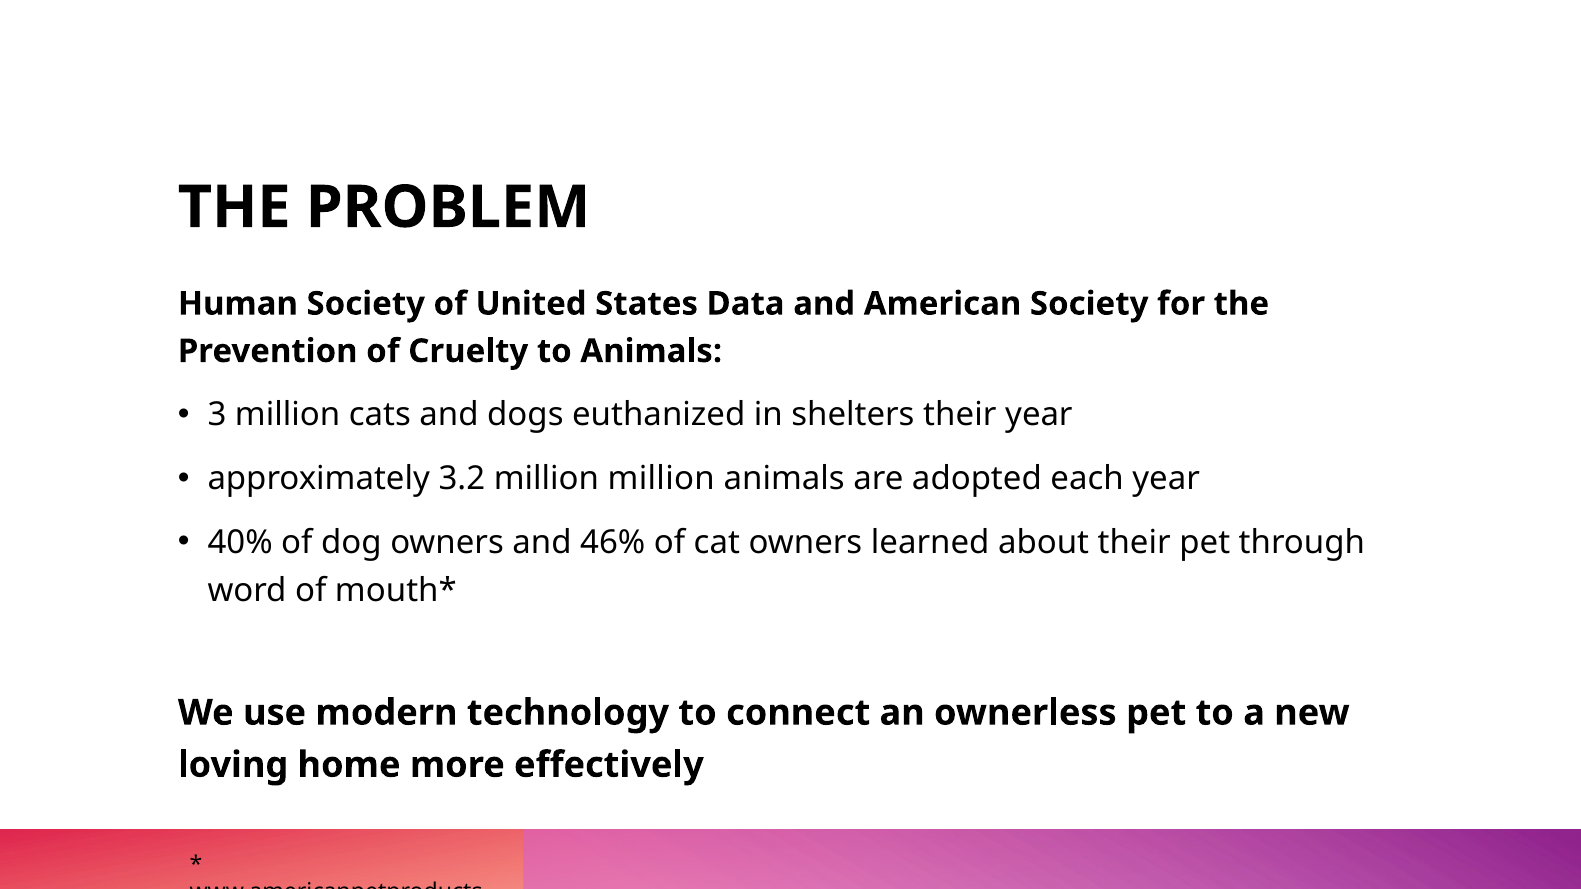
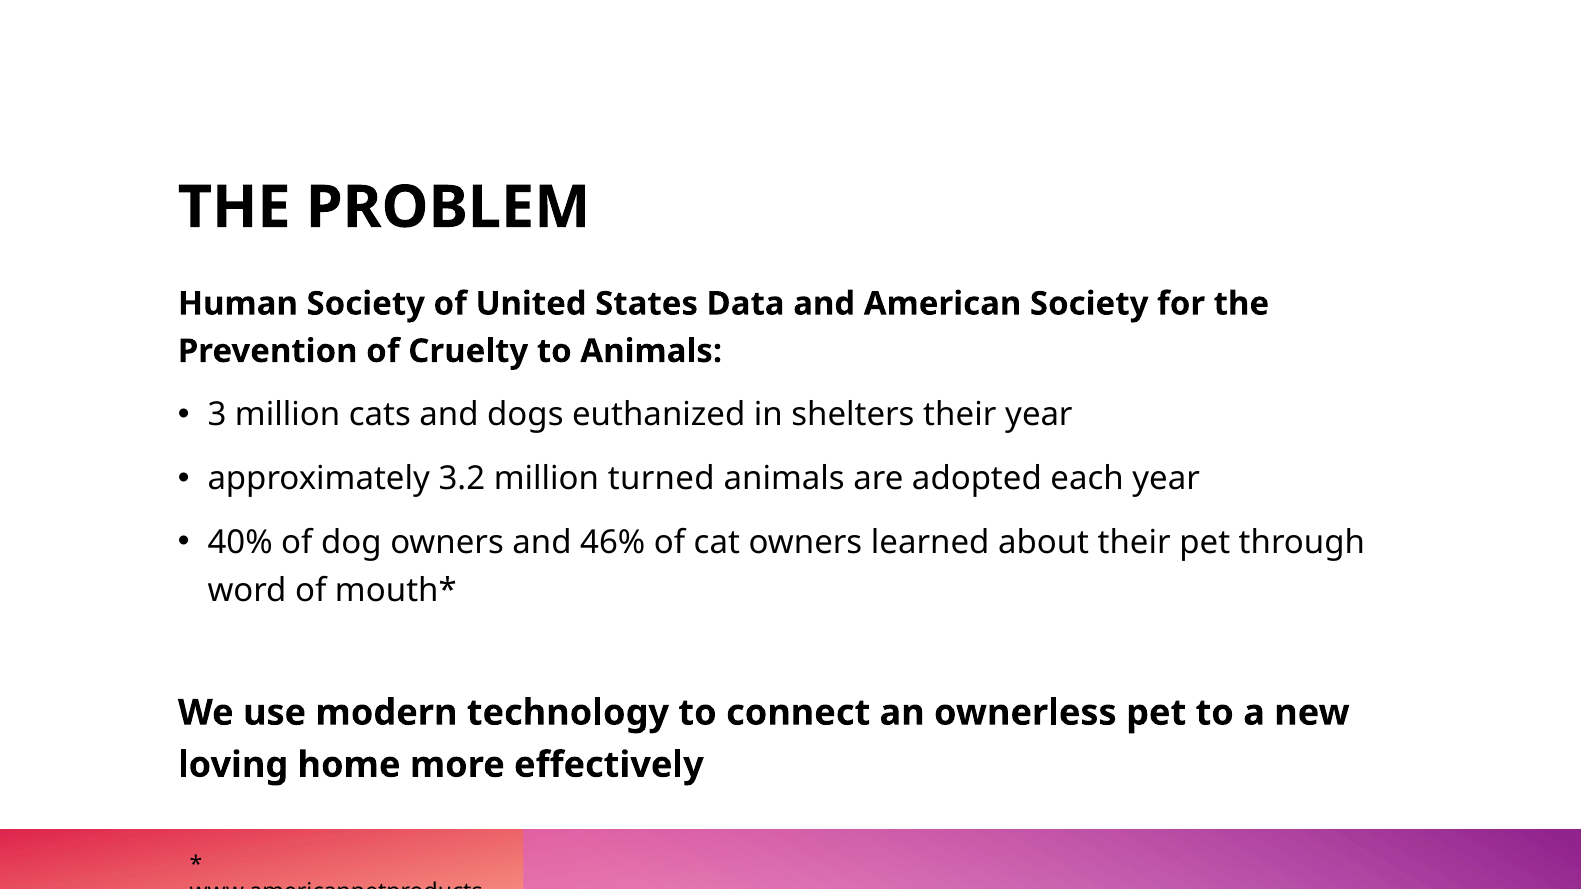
million million: million -> turned (661, 479)
